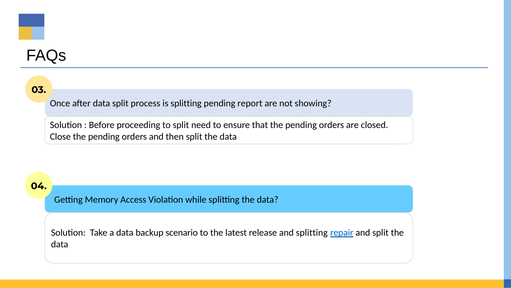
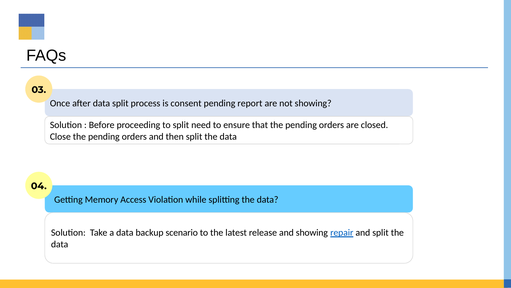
is splitting: splitting -> consent (186, 103)
and splitting: splitting -> showing (312, 232)
